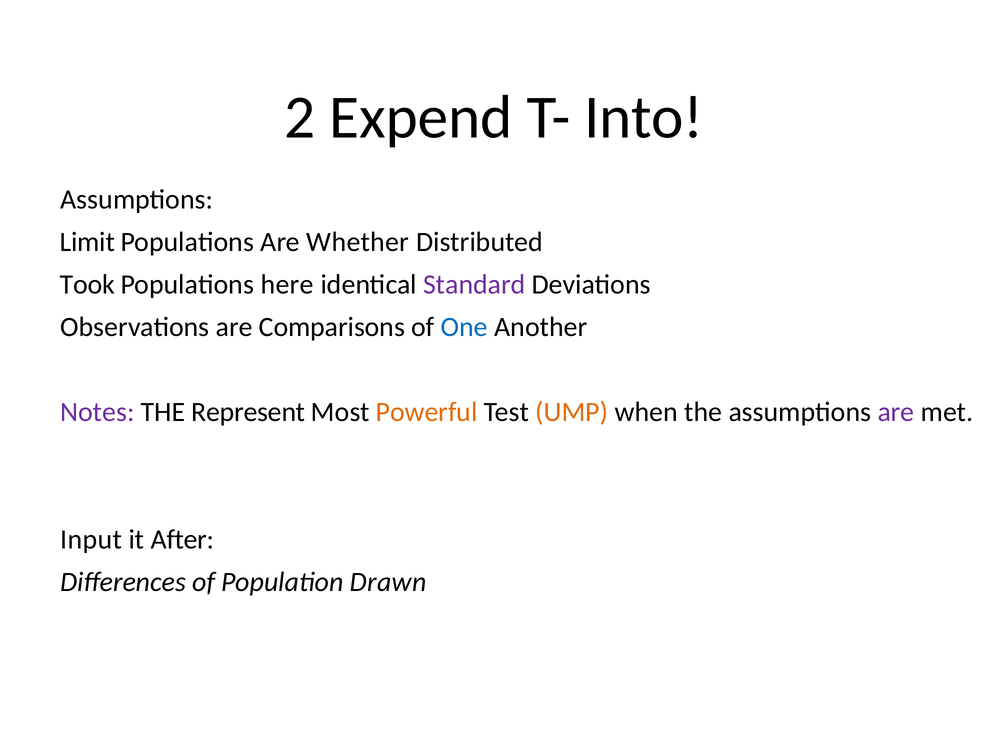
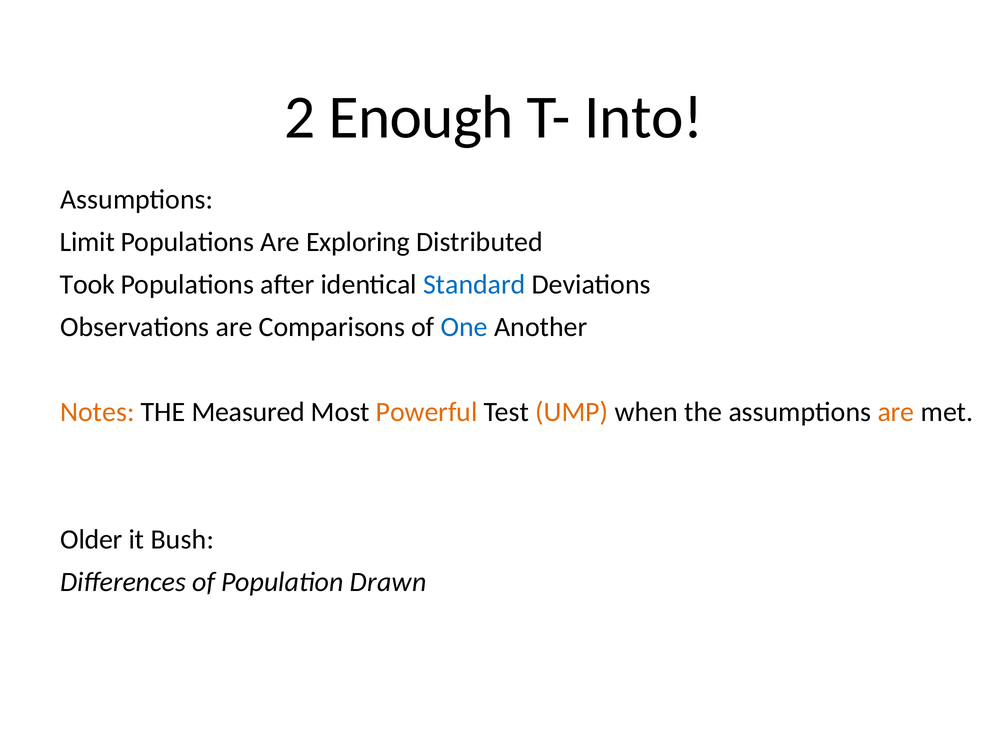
Expend: Expend -> Enough (421, 117)
Whether: Whether -> Exploring (358, 242)
here: here -> after (287, 285)
Standard colour: purple -> blue (474, 285)
Notes colour: purple -> orange (97, 412)
Represent: Represent -> Measured (248, 412)
are colour: purple -> orange (896, 412)
Input: Input -> Older (91, 539)
After: After -> Bush (182, 539)
